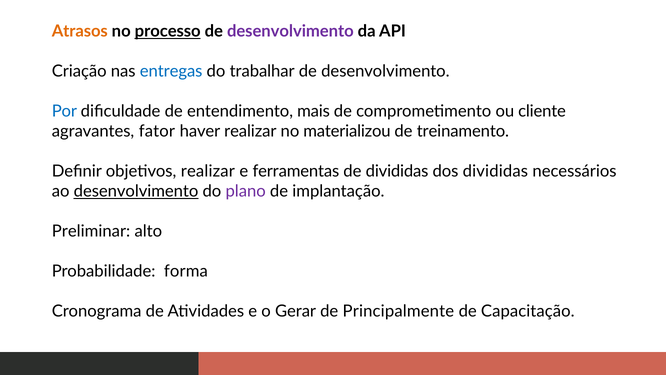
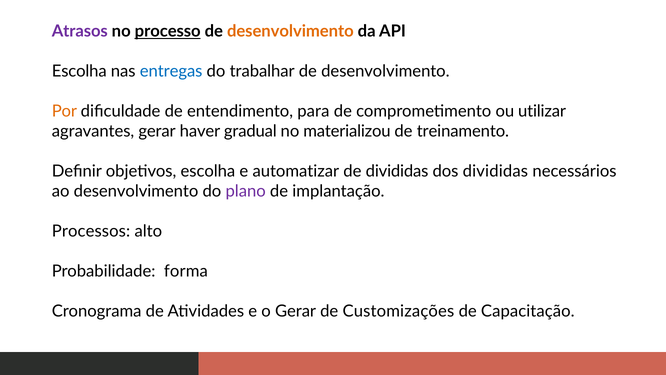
Atrasos colour: orange -> purple (80, 31)
desenvolvimento colour: purple -> orange (290, 31)
Criação: Criação -> Escolha (79, 71)
Por colour: blue -> orange (64, 111)
mais: mais -> para (313, 111)
cliente: cliente -> utilizar (542, 111)
agravantes fator: fator -> gerar (157, 131)
haver realizar: realizar -> gradual (250, 131)
objetivos realizar: realizar -> escolha (208, 171)
ferramentas: ferramentas -> automatizar (296, 171)
desenvolvimento underline: present -> none (136, 191)
Preliminar: Preliminar -> Processos (91, 231)
Principalmente: Principalmente -> Customizações (398, 311)
